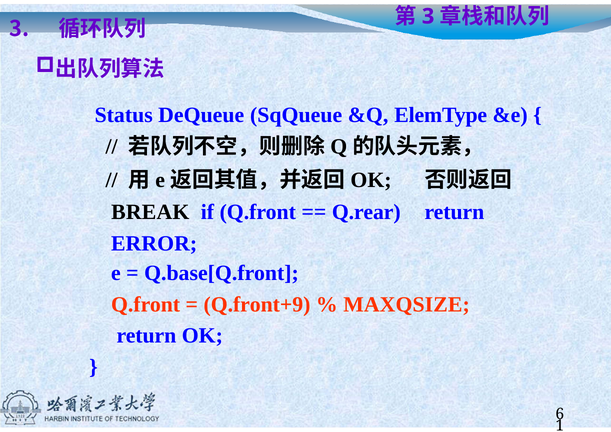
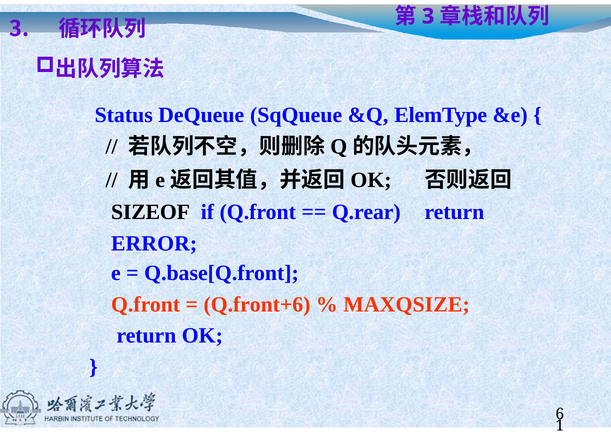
BREAK: BREAK -> SIZEOF (151, 212)
Q.front+9: Q.front+9 -> Q.front+6 (257, 304)
